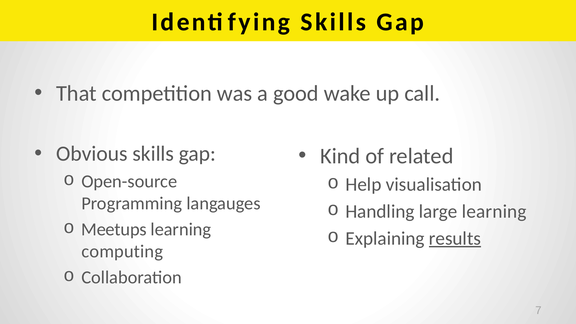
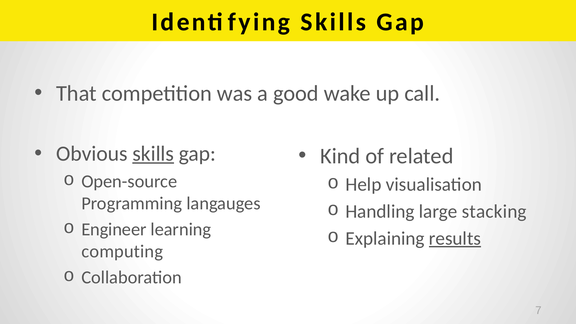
skills underline: none -> present (153, 154)
large learning: learning -> stacking (494, 212)
Meetups: Meetups -> Engineer (114, 229)
